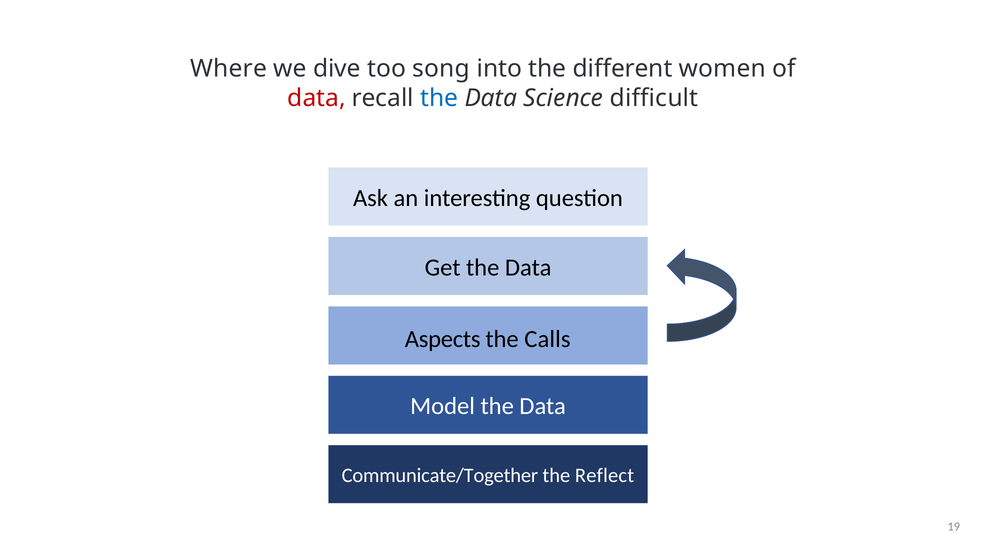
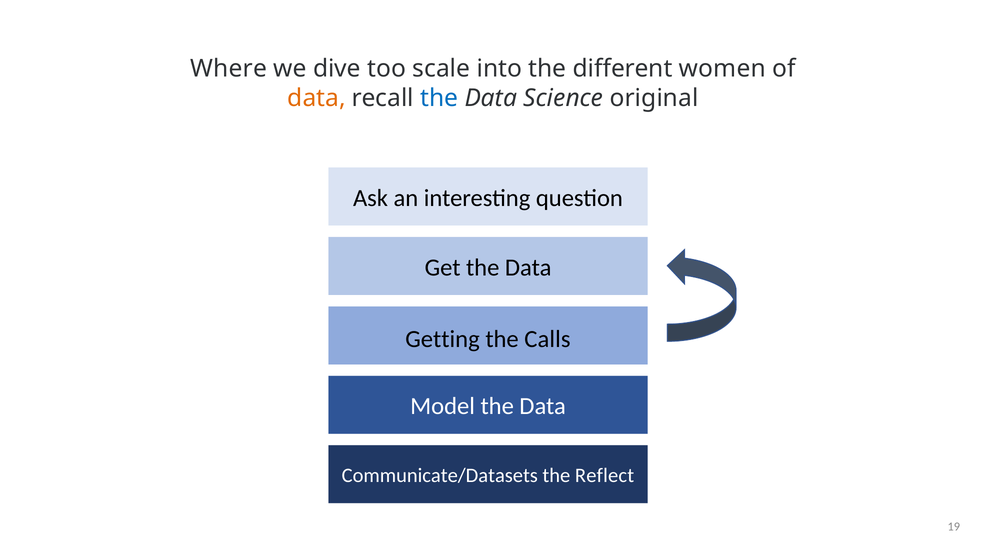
song: song -> scale (441, 69)
data colour: red -> orange (317, 98)
difficult: difficult -> original (654, 98)
Aspects: Aspects -> Getting (443, 339)
Communicate/Together: Communicate/Together -> Communicate/Datasets (440, 476)
